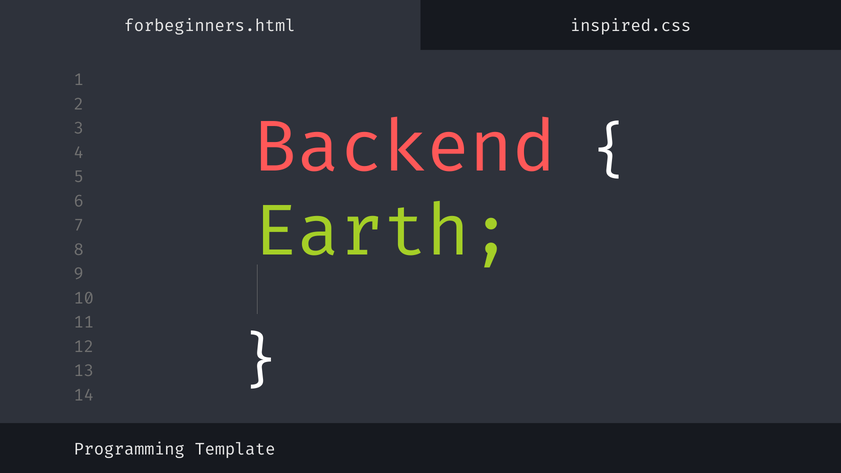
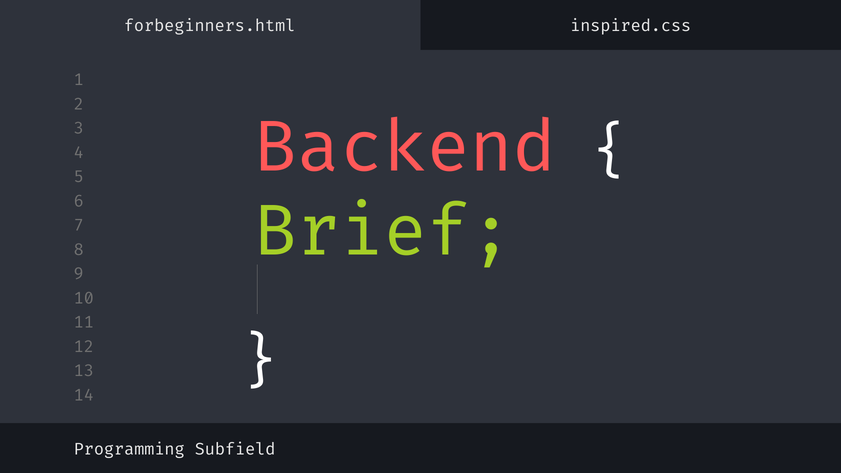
Earth: Earth -> Brief (384, 232)
Template: Template -> Subfield (235, 449)
